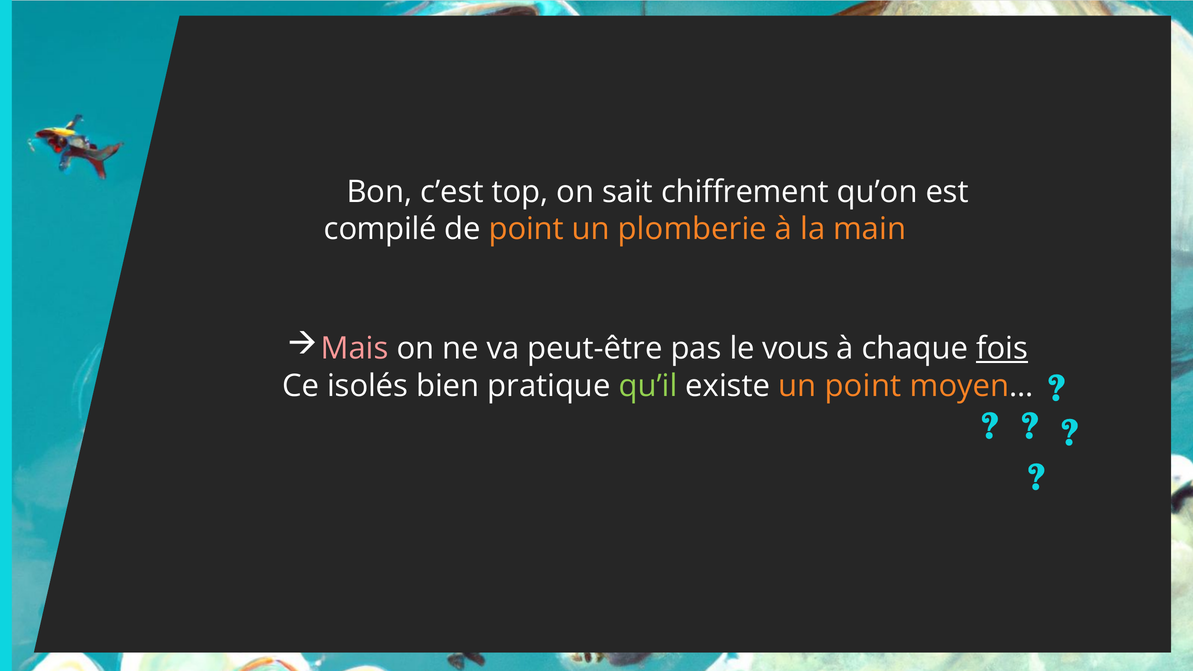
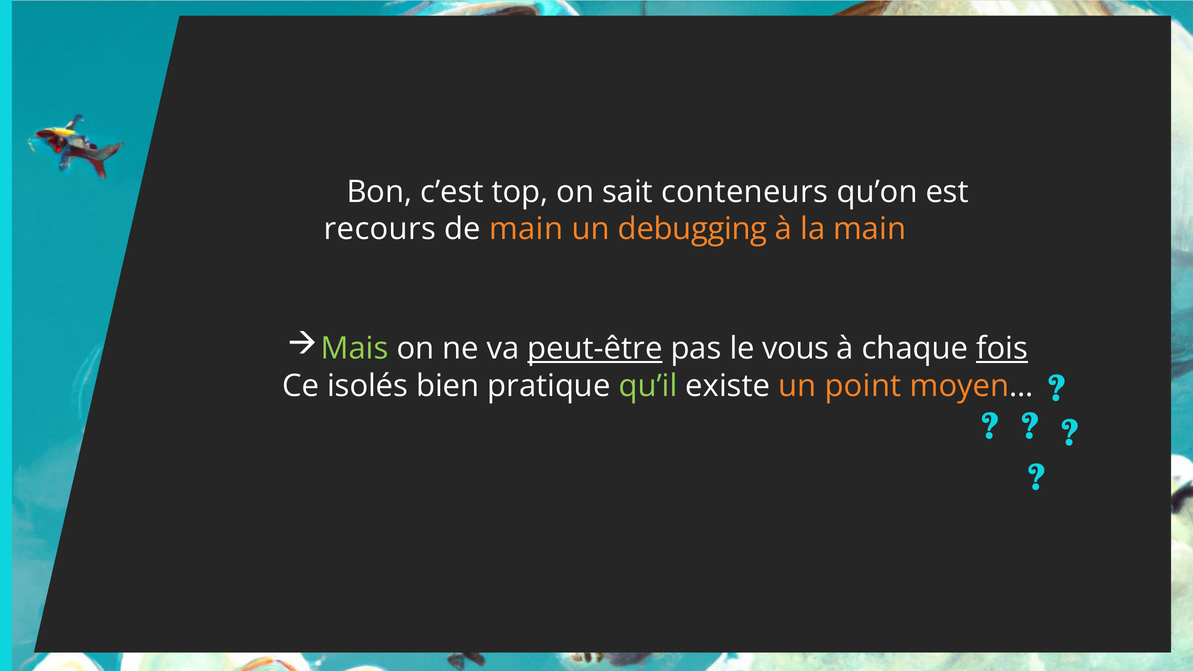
chiffrement: chiffrement -> conteneurs (745, 192)
compilé: compilé -> recours (380, 229)
de point: point -> main (526, 229)
plomberie: plomberie -> debugging (693, 229)
Mais colour: pink -> light green (355, 349)
peut-être underline: none -> present (595, 349)
